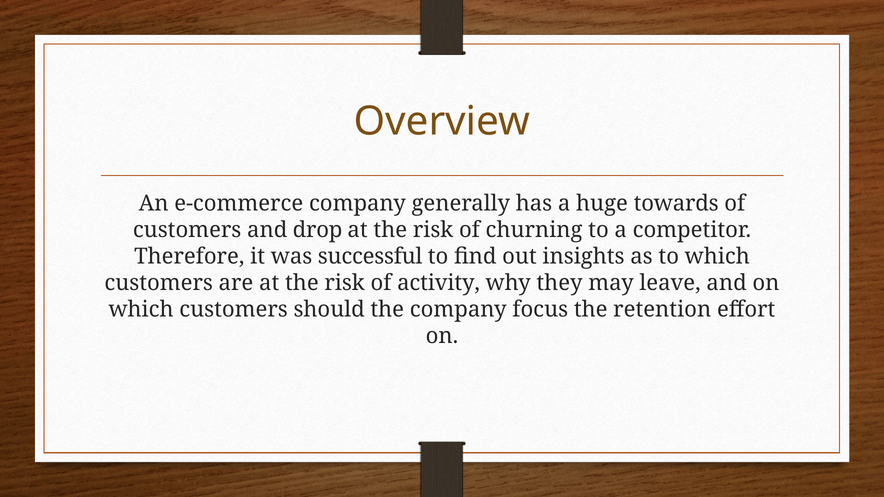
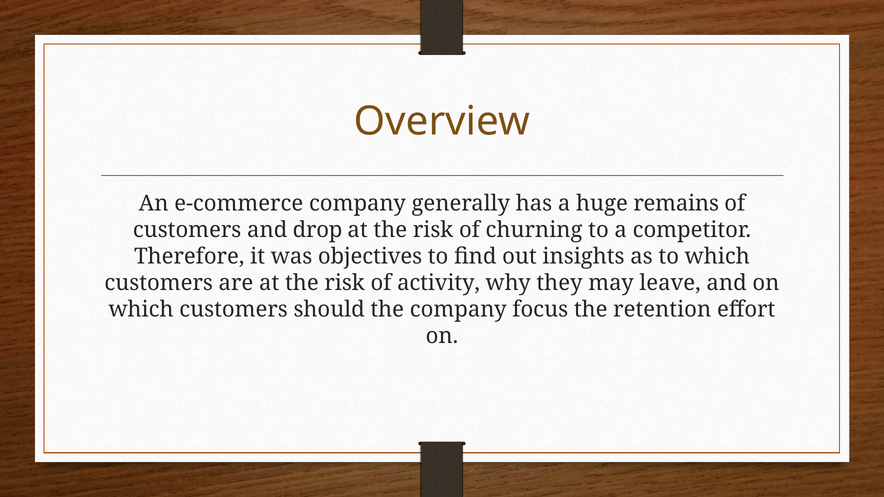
towards: towards -> remains (676, 204)
successful: successful -> objectives (370, 257)
